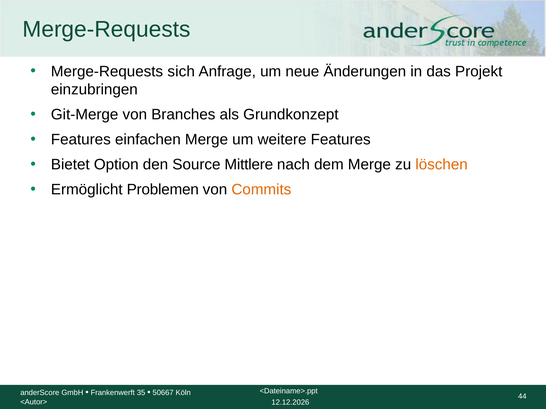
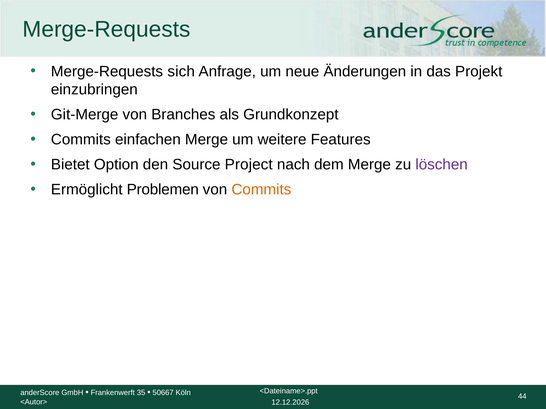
Features: Features -> Commits (81, 140)
Mittlere: Mittlere -> Project (249, 165)
löschen colour: orange -> purple (442, 165)
